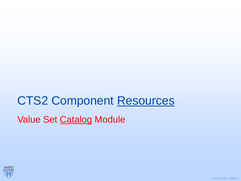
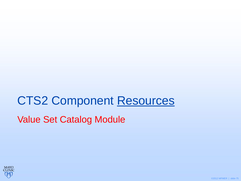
Catalog underline: present -> none (76, 119)
